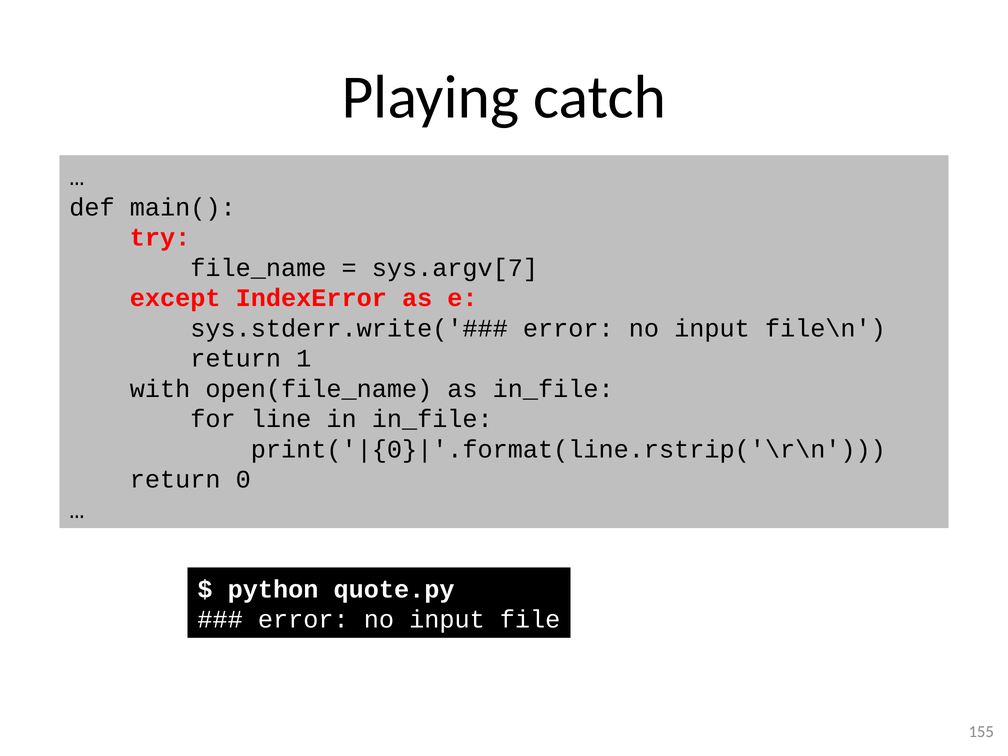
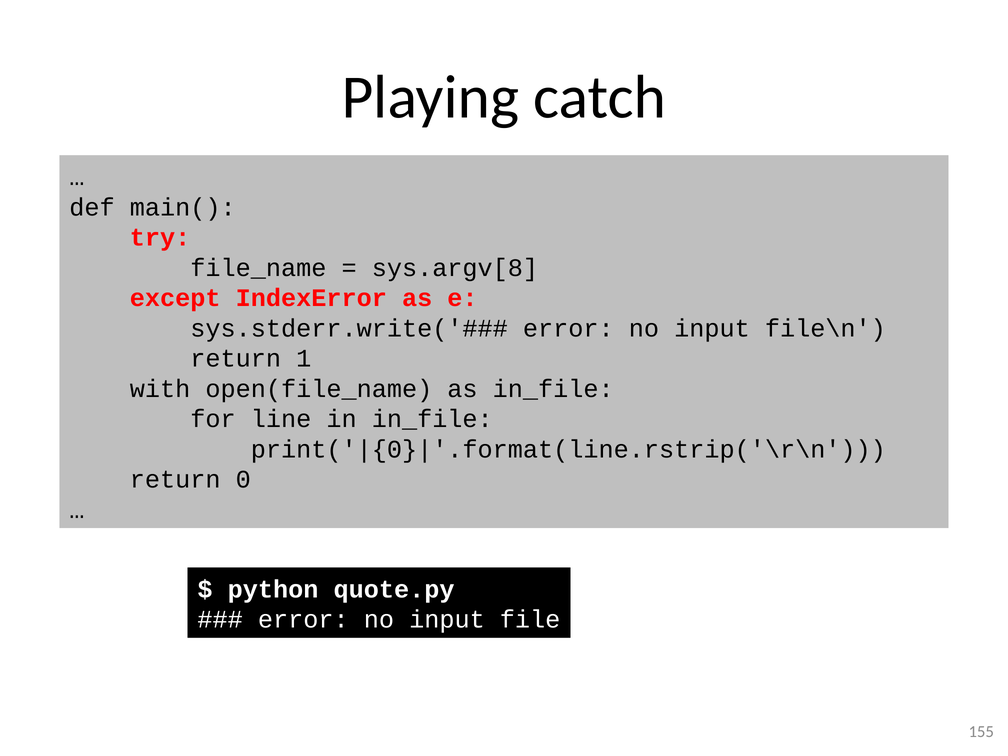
sys.argv[7: sys.argv[7 -> sys.argv[8 (455, 268)
